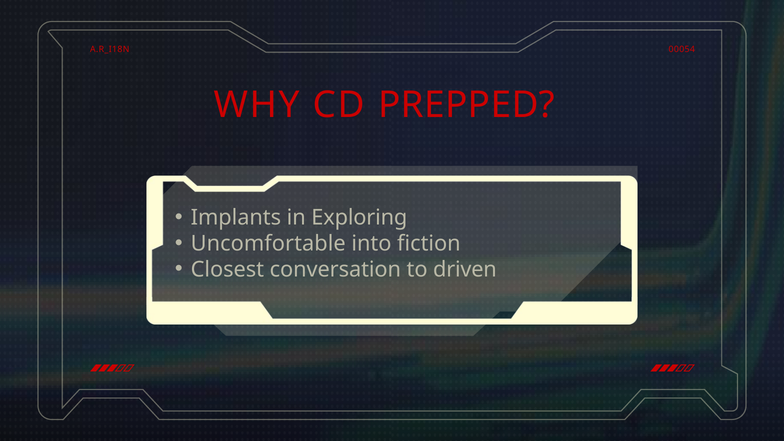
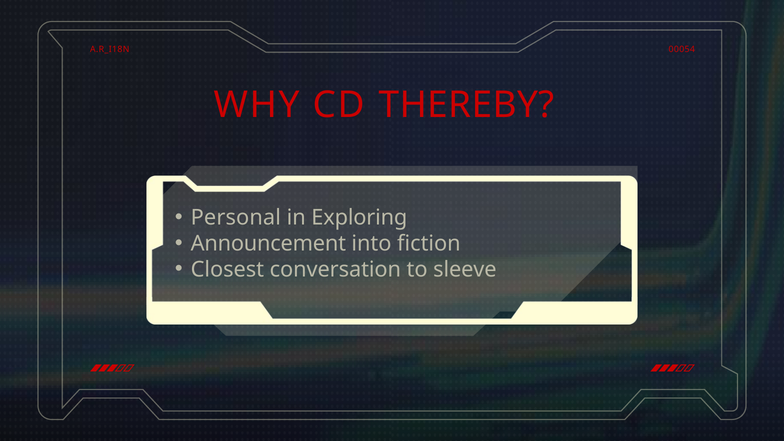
PREPPED: PREPPED -> THEREBY (467, 105)
Implants: Implants -> Personal (236, 218)
Uncomfortable: Uncomfortable -> Announcement (268, 244)
driven: driven -> sleeve (465, 269)
